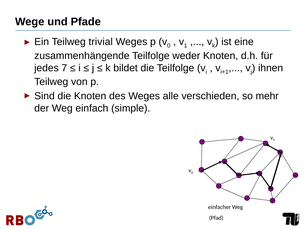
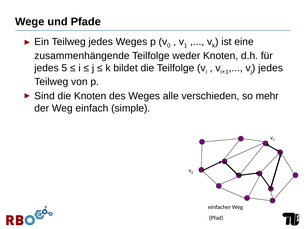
Teilweg trivial: trivial -> jedes (101, 42)
7: 7 -> 5 (64, 68)
ihnen: ihnen -> jedes (271, 68)
